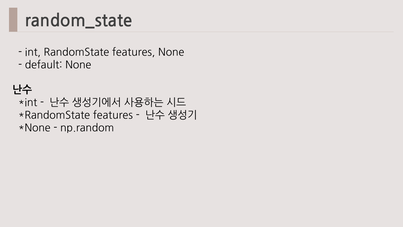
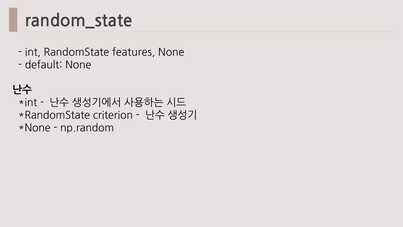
features: features -> criterion (113, 115)
